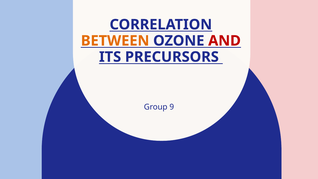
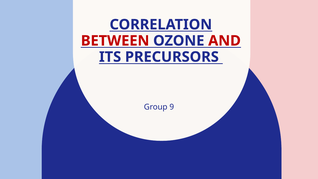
BETWEEN colour: orange -> red (115, 41)
